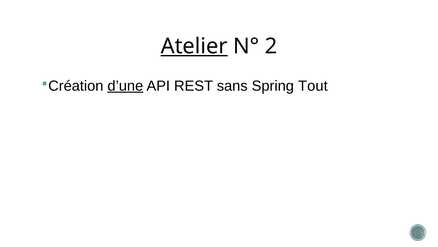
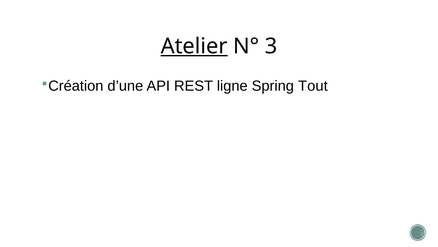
2: 2 -> 3 (271, 46)
d’une underline: present -> none (125, 86)
sans: sans -> ligne (232, 86)
